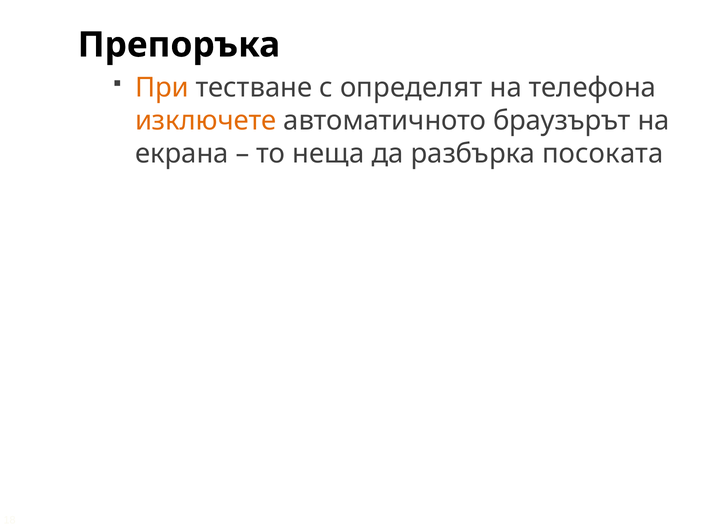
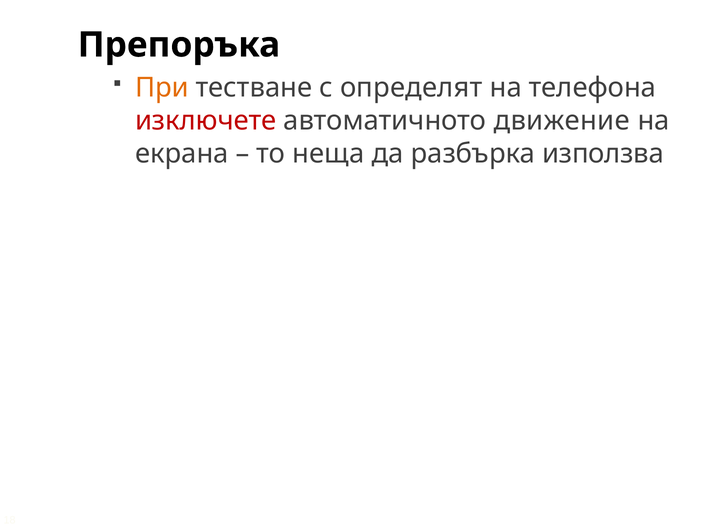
изключете colour: orange -> red (206, 120)
браузърът: браузърът -> движение (562, 120)
посоката: посоката -> използва (603, 153)
